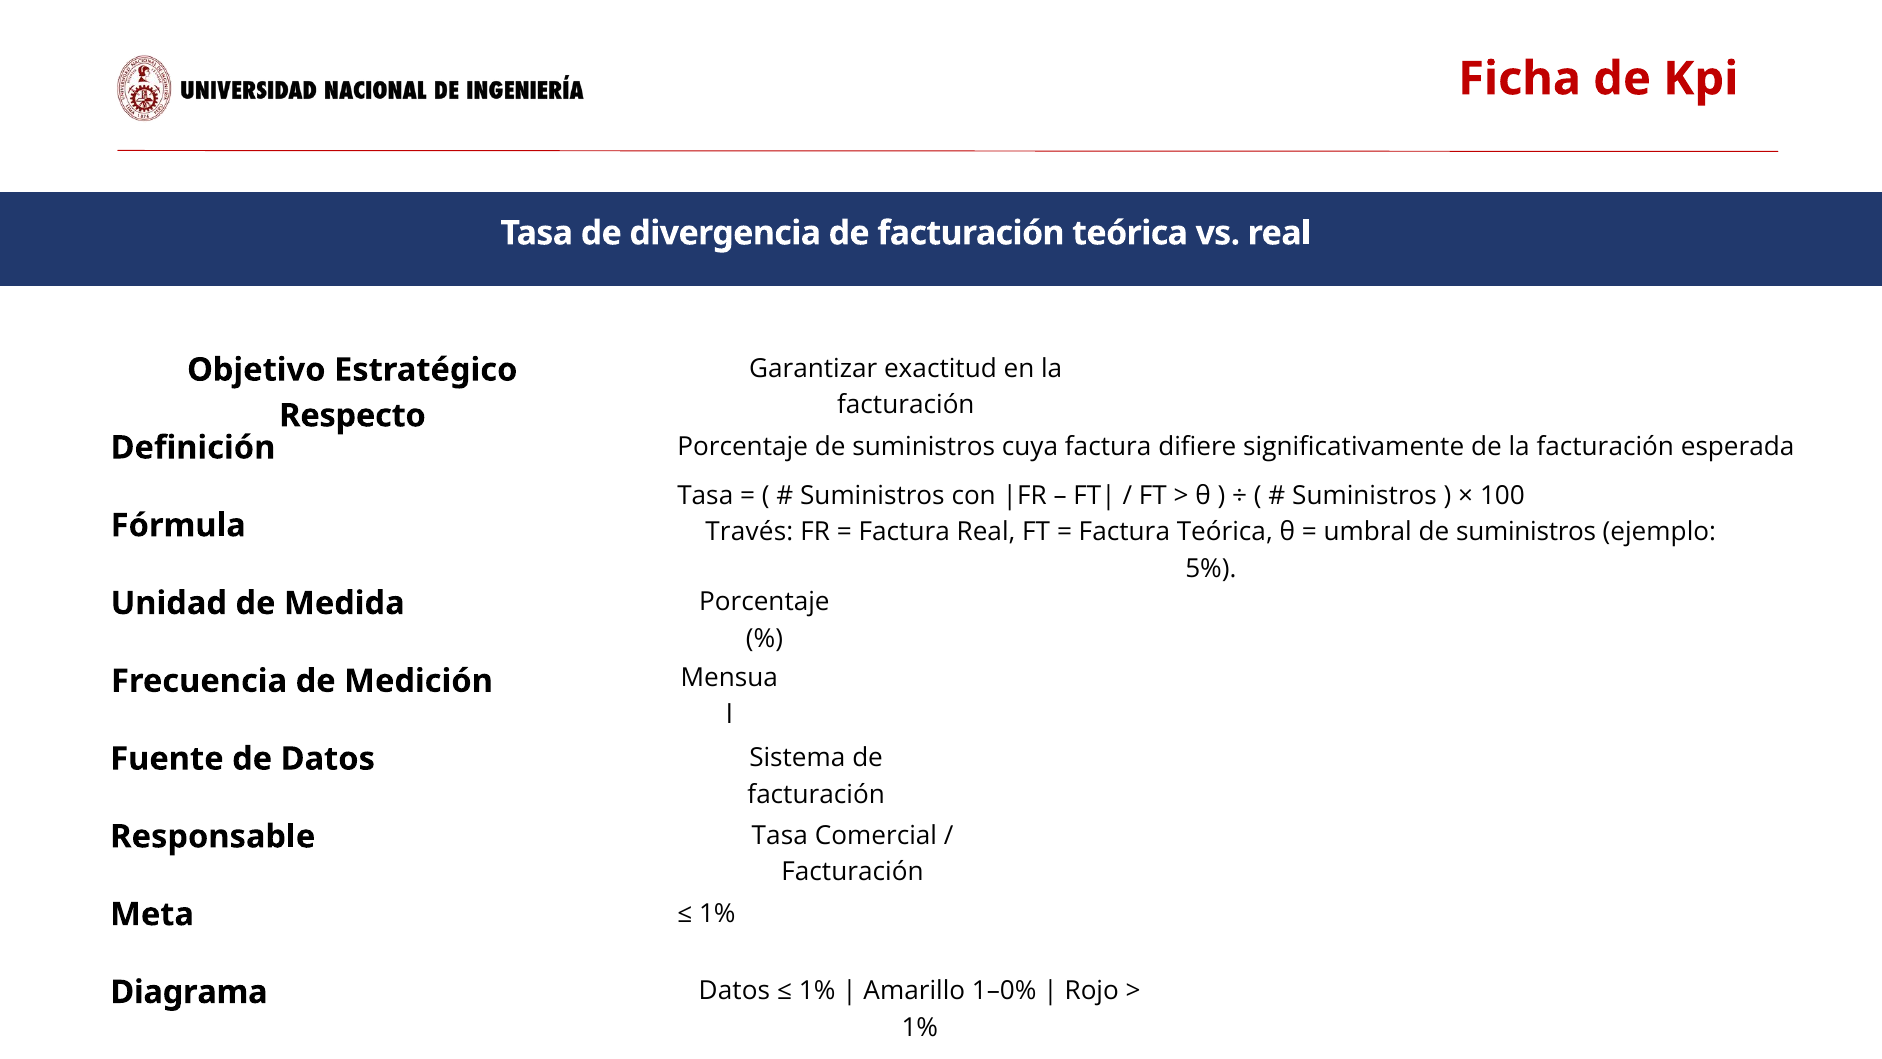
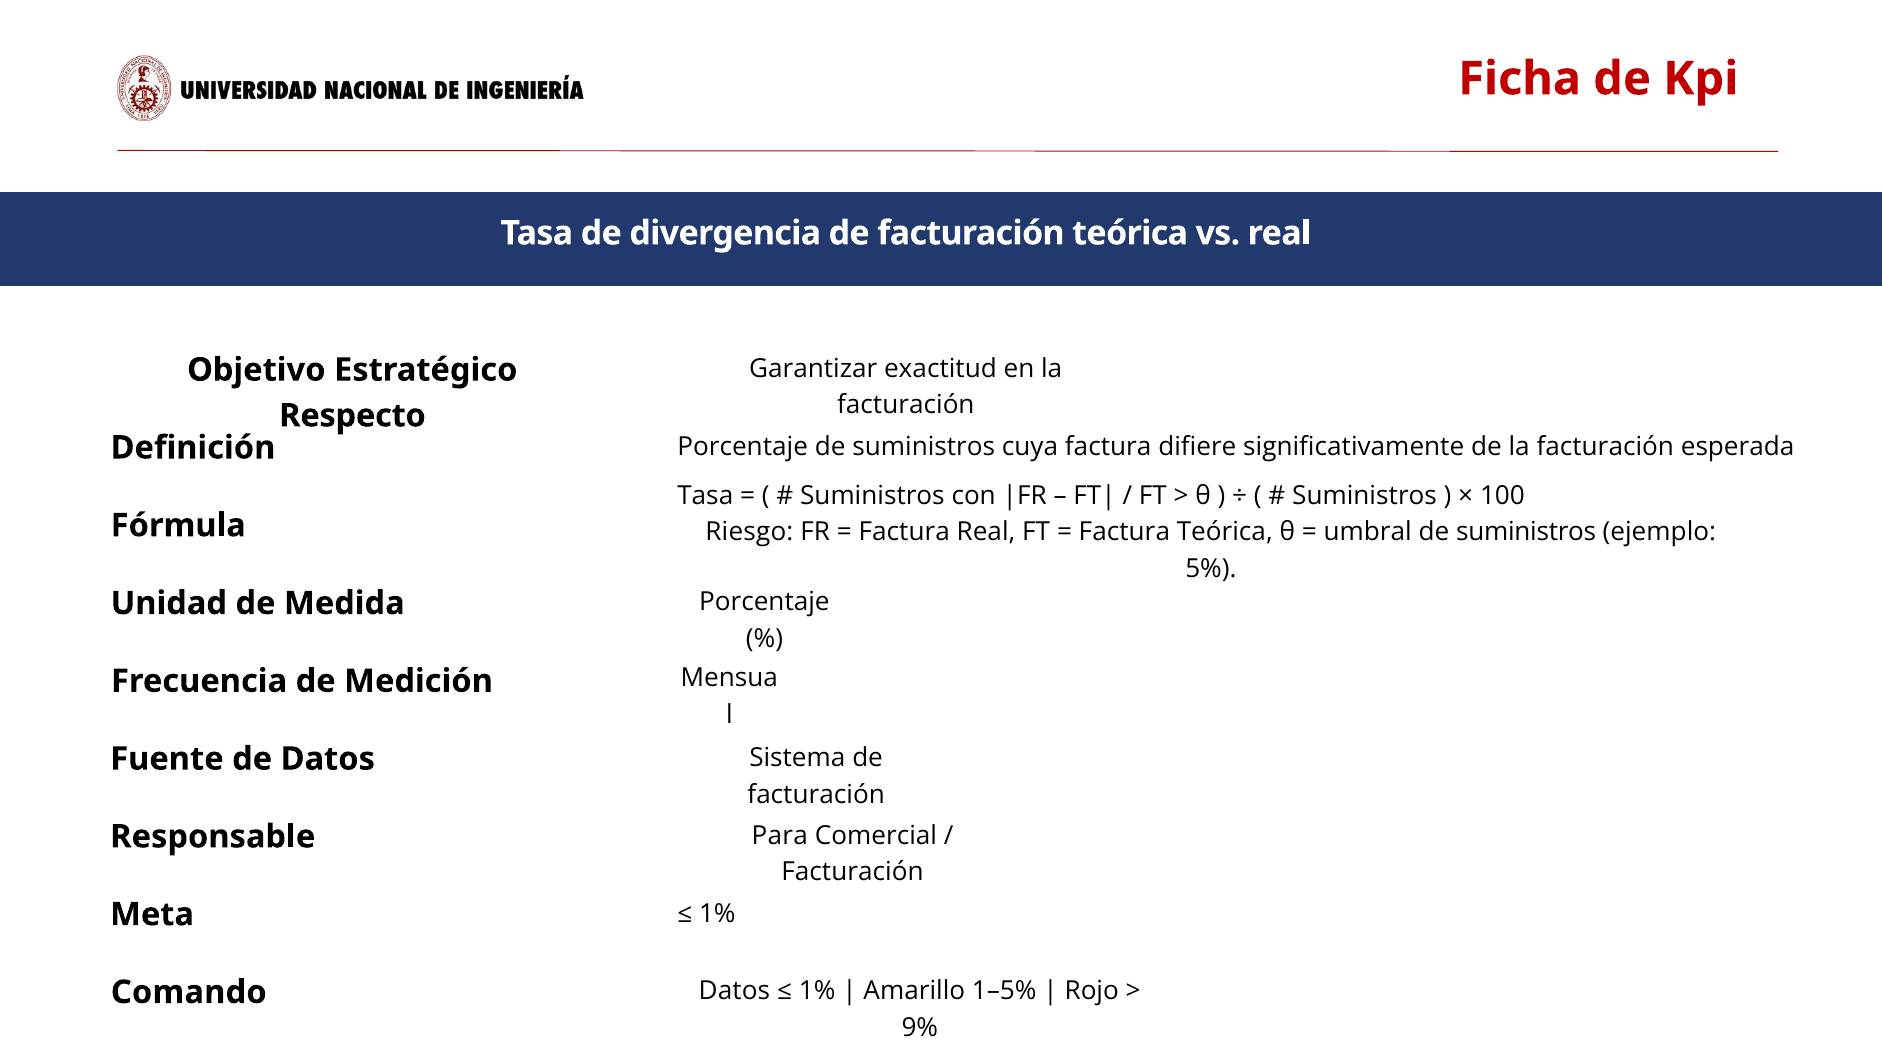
Través: Través -> Riesgo (749, 532)
Tasa: Tasa -> Para (780, 835)
1–0%: 1–0% -> 1–5% (1004, 991)
Diagrama: Diagrama -> Comando (189, 992)
1%: 1% -> 9% (920, 1028)
